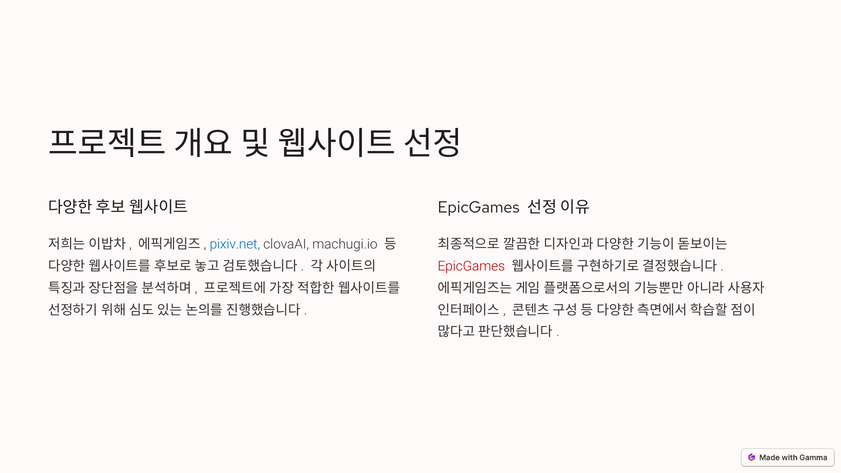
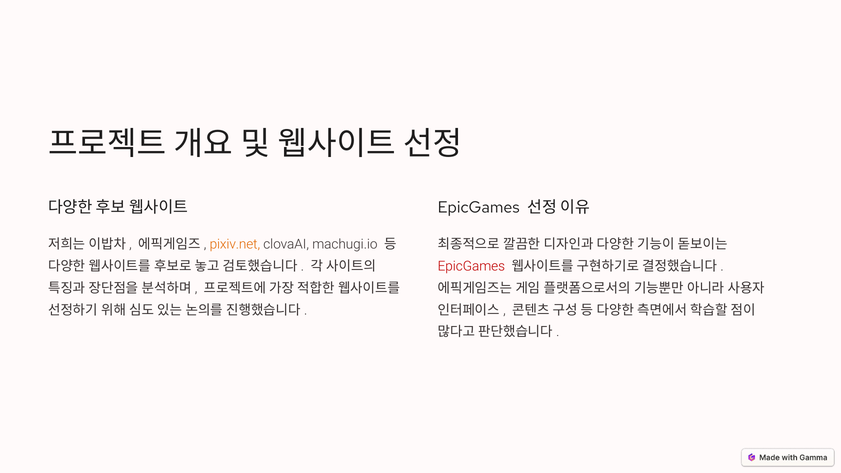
pixiv.net colour: blue -> orange (235, 244)
